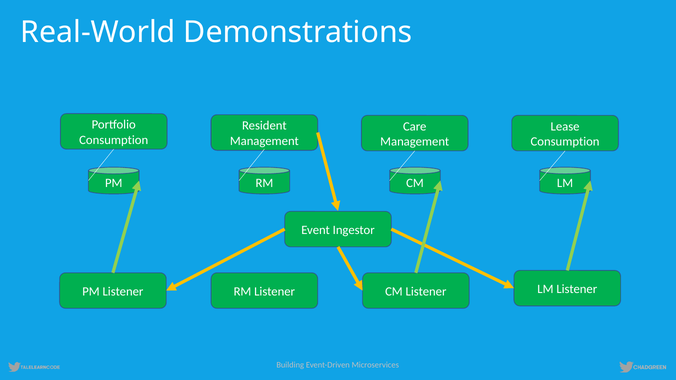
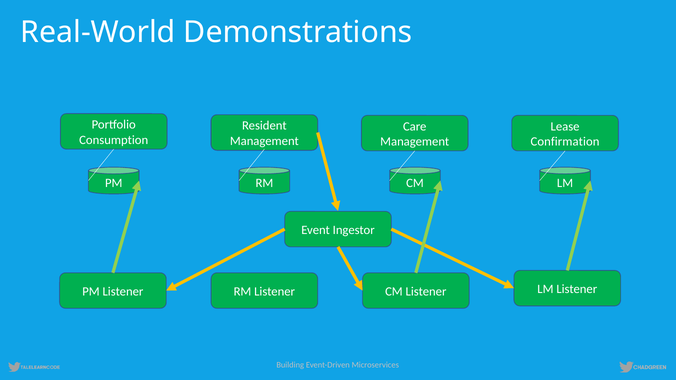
Consumption: Consumption -> Confirmation (565, 142)
